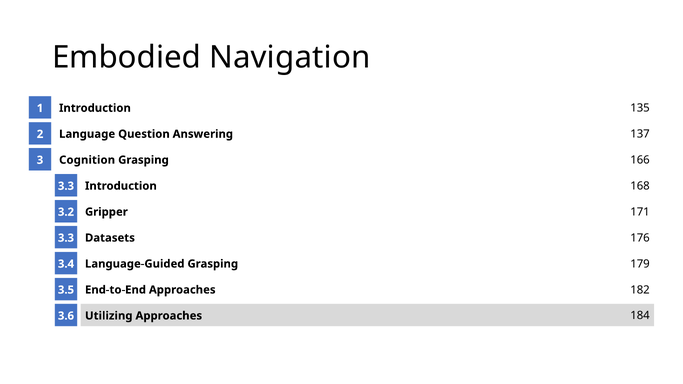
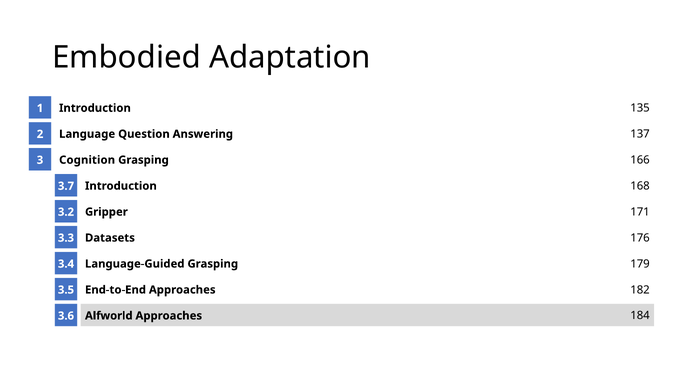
Navigation: Navigation -> Adaptation (290, 57)
3.3: 3.3 -> 3.7 (66, 186)
Utilizing: Utilizing -> Alfworld (109, 316)
